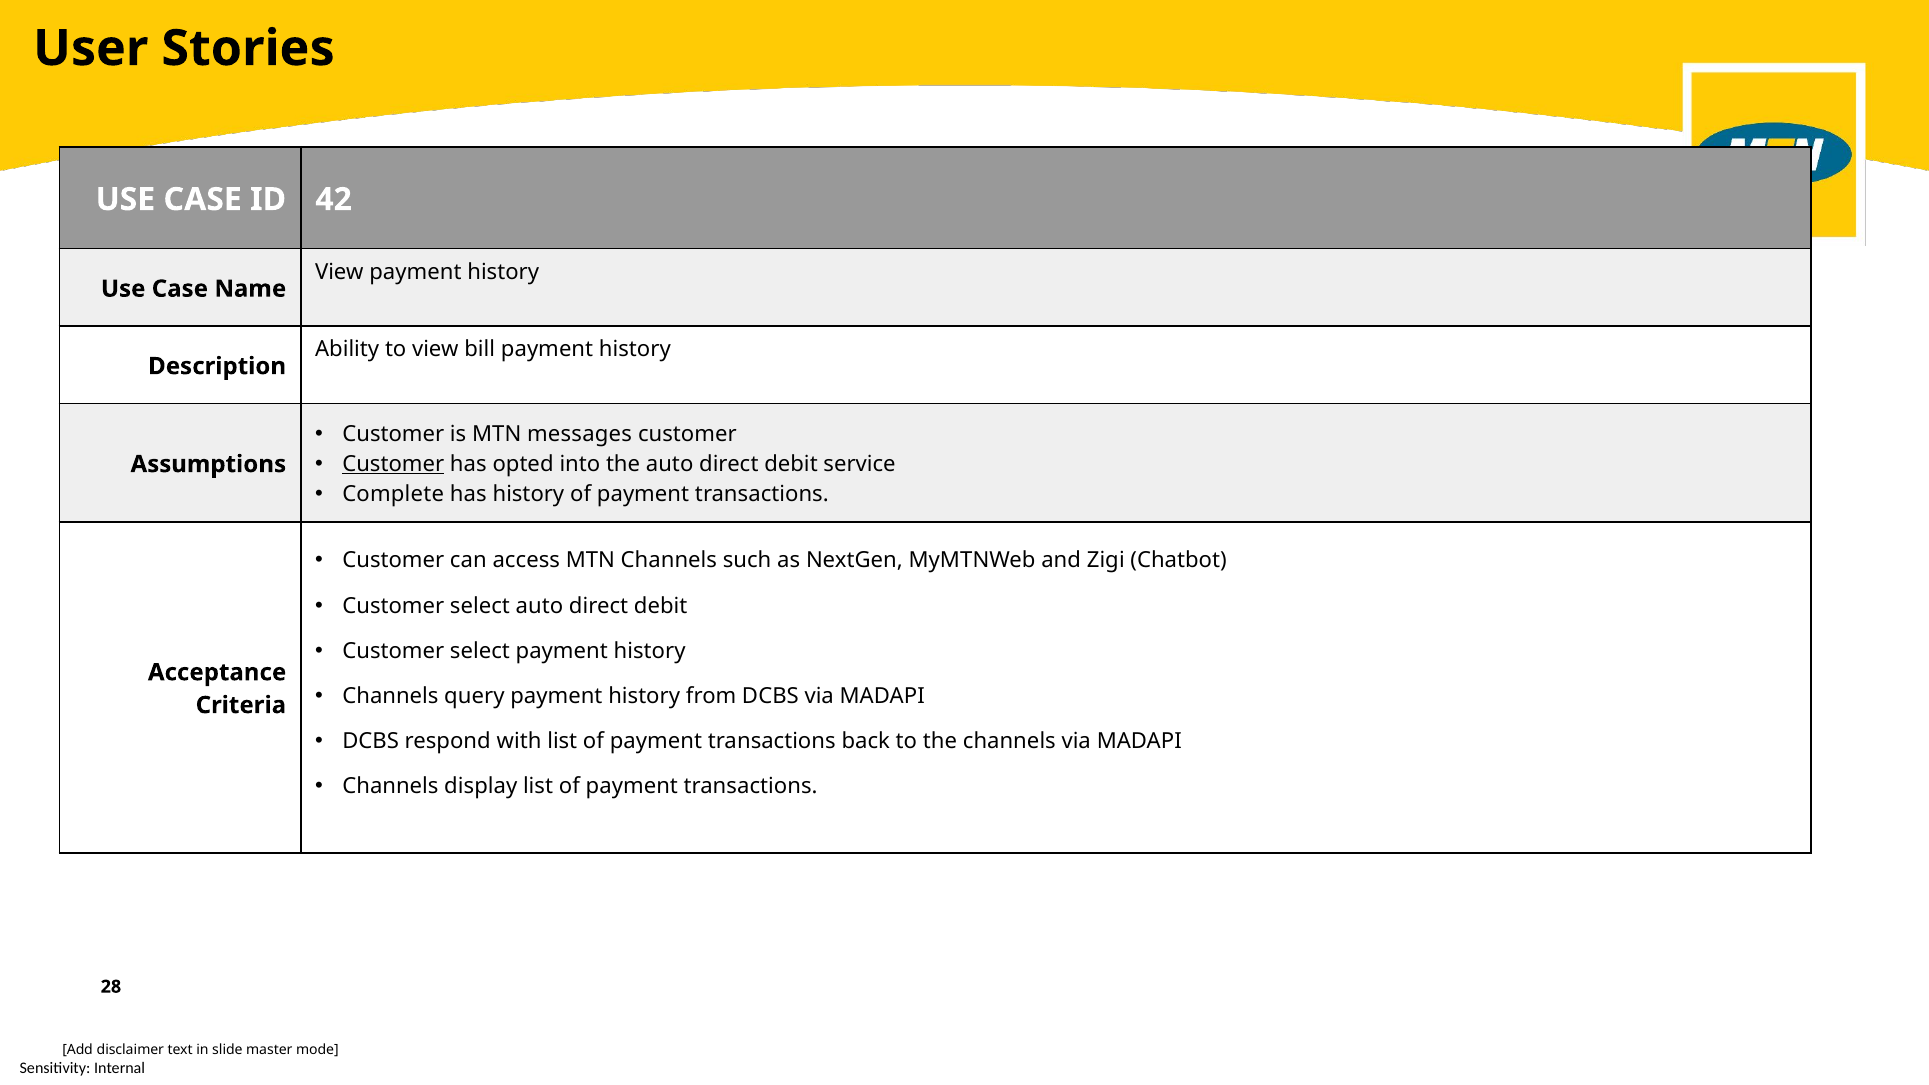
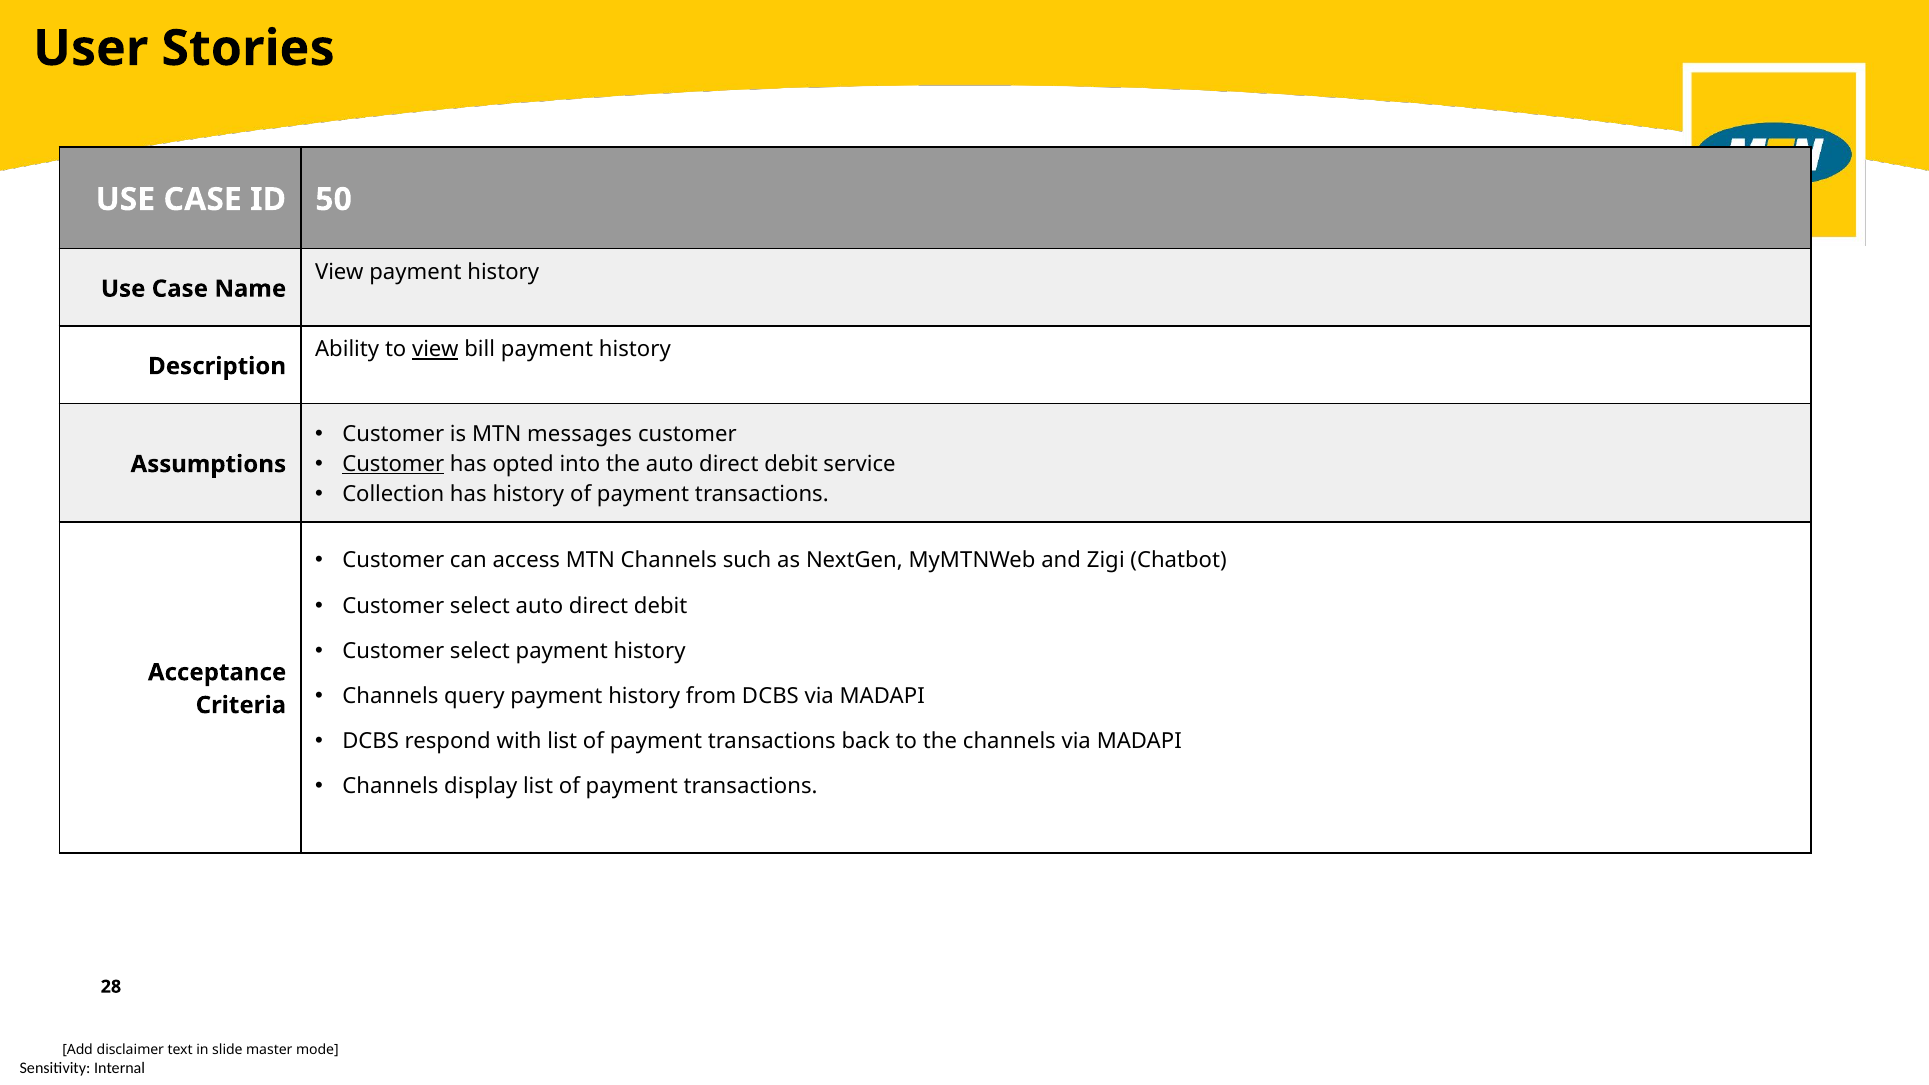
42: 42 -> 50 (334, 200)
view underline: none -> present (435, 350)
Complete: Complete -> Collection (393, 494)
